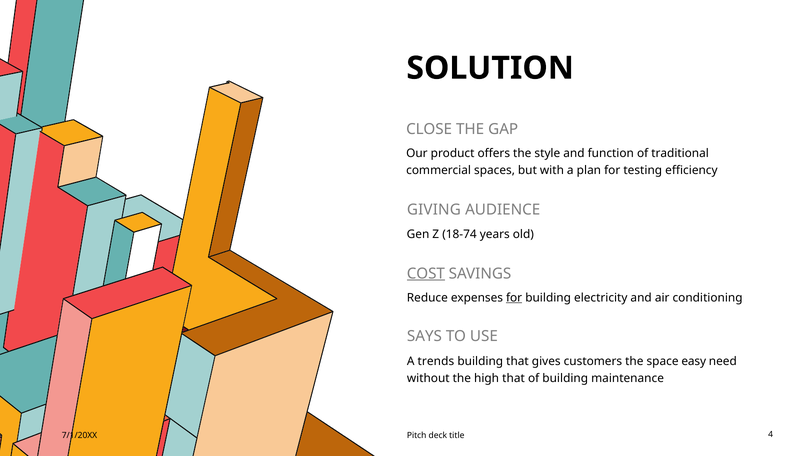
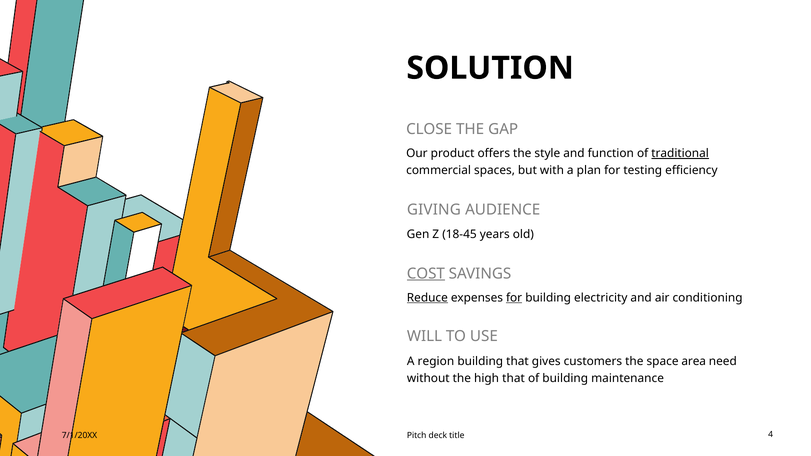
traditional underline: none -> present (680, 154)
18-74: 18-74 -> 18-45 (459, 234)
Reduce underline: none -> present (427, 298)
SAYS: SAYS -> WILL (424, 336)
trends: trends -> region (436, 362)
easy: easy -> area (694, 362)
